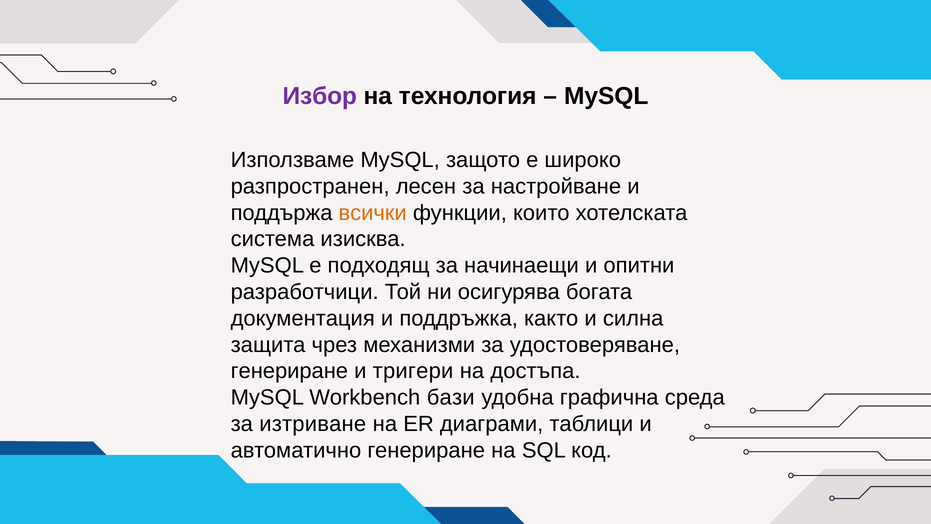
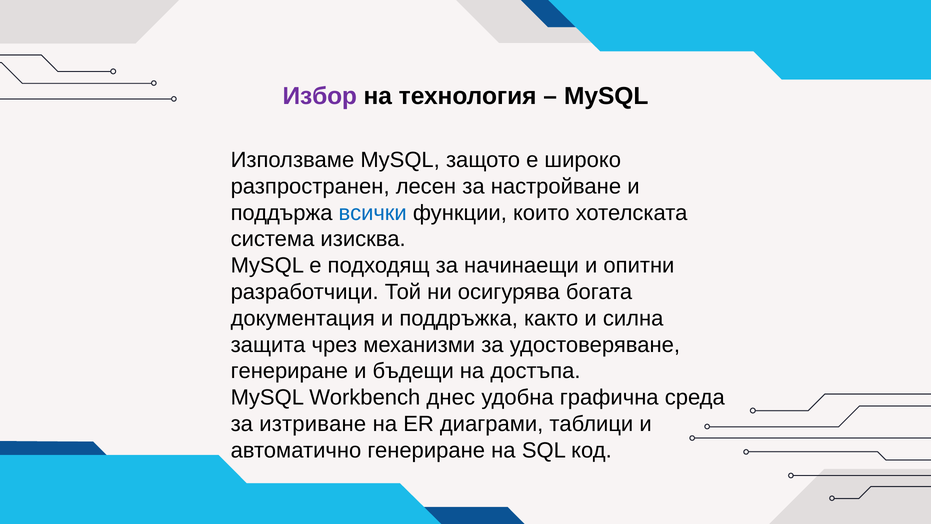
всички colour: orange -> blue (373, 213)
тригери: тригери -> бъдещи (413, 371)
бази: бази -> днес (451, 397)
